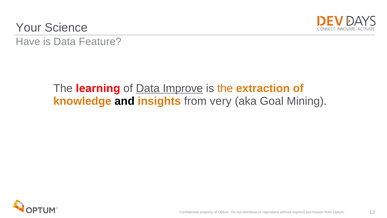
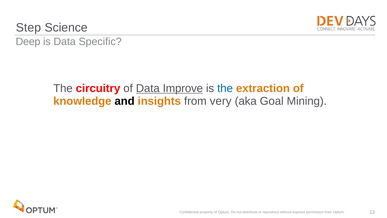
Your: Your -> Step (28, 27)
Have: Have -> Deep (28, 42)
Feature: Feature -> Specific (100, 42)
learning: learning -> circuitry (98, 88)
the colour: orange -> blue (225, 88)
